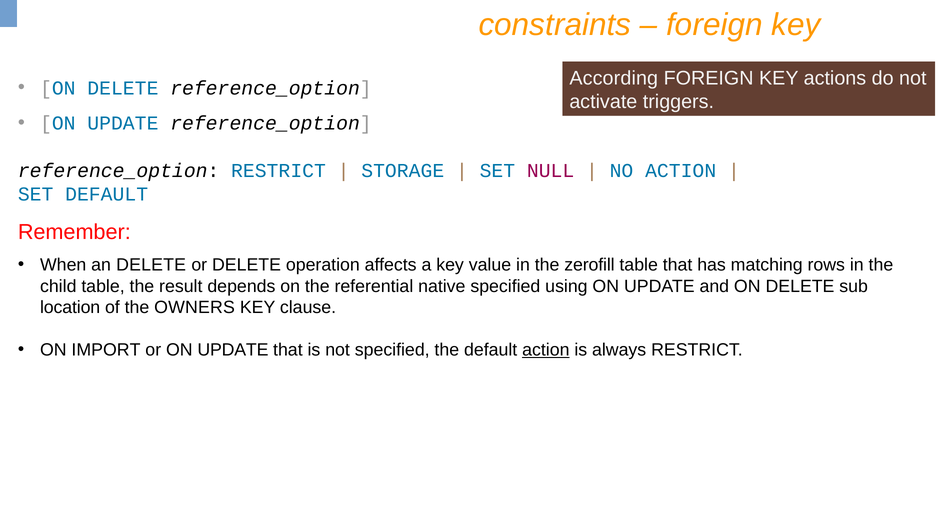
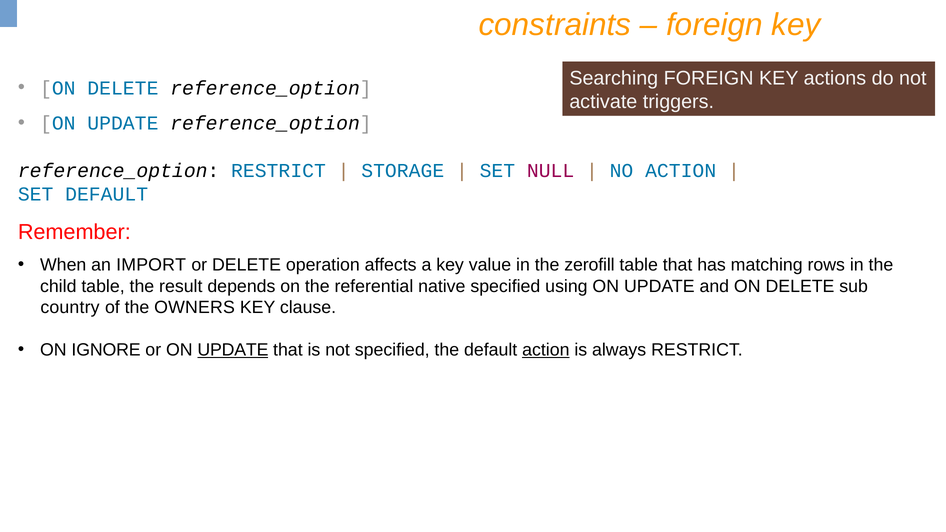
According: According -> Searching (614, 78)
an DELETE: DELETE -> IMPORT (151, 265)
location: location -> country (70, 308)
IMPORT: IMPORT -> IGNORE (106, 350)
UPDATE underline: none -> present (233, 350)
